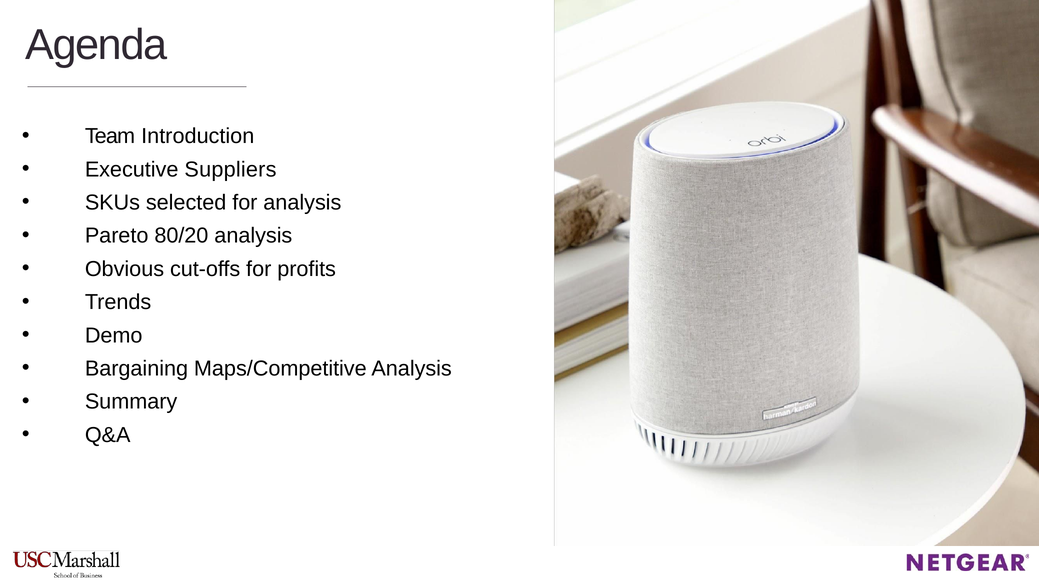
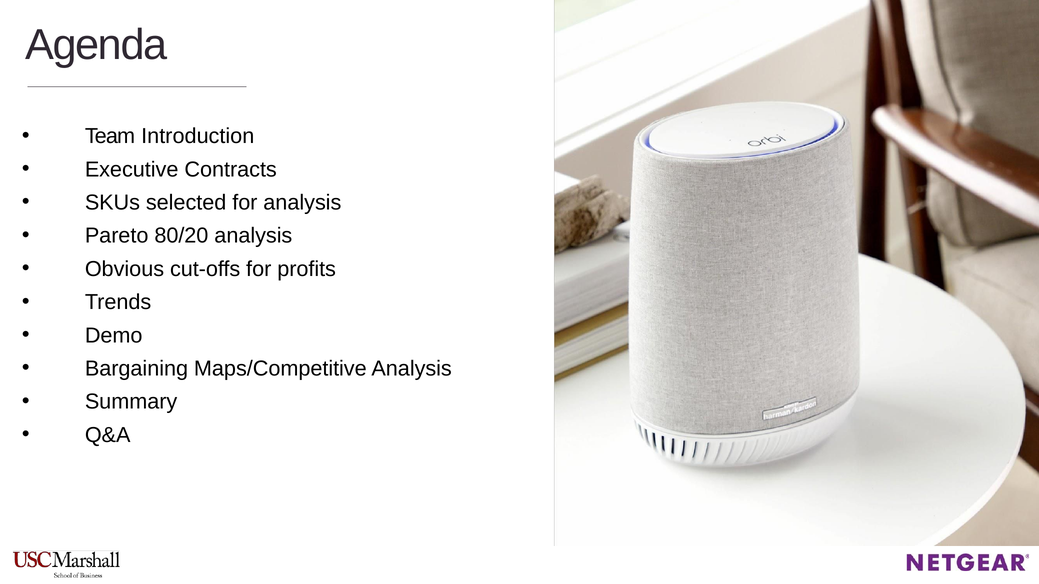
Suppliers: Suppliers -> Contracts (231, 170)
